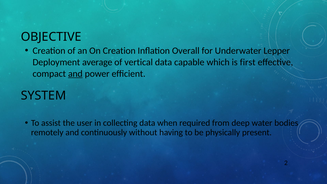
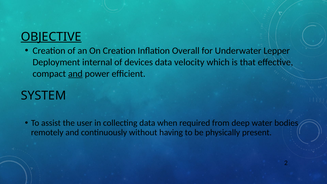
OBJECTIVE underline: none -> present (51, 37)
average: average -> internal (97, 62)
vertical: vertical -> devices (139, 62)
capable: capable -> velocity (189, 62)
first: first -> that (248, 62)
